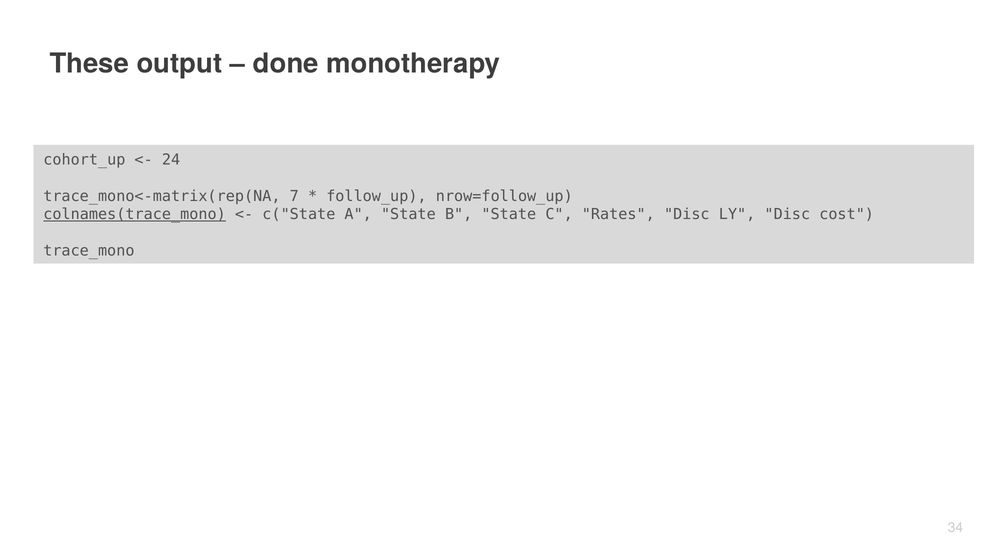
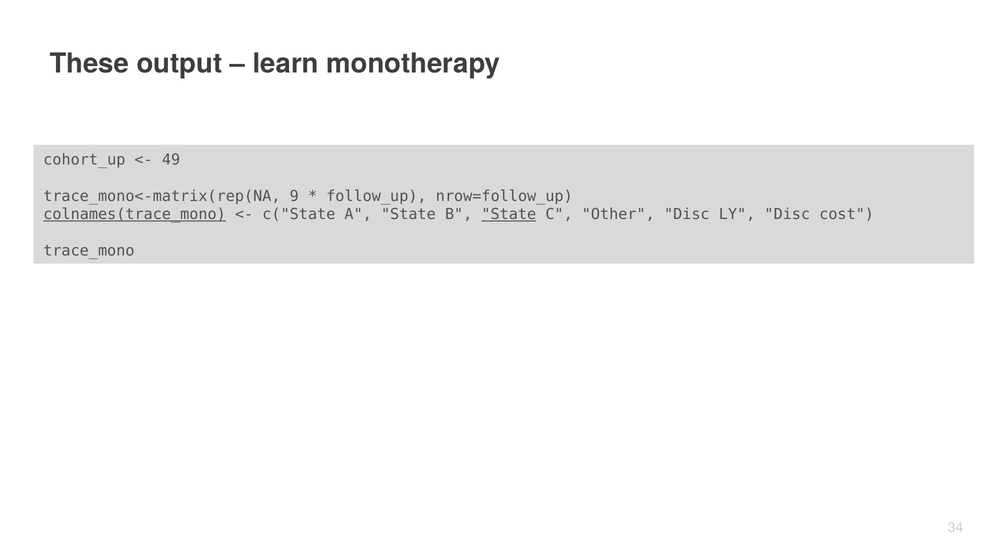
done: done -> learn (286, 64)
24: 24 -> 49 (171, 160)
7: 7 -> 9 (294, 196)
State underline: none -> present (509, 214)
Rates: Rates -> Other (618, 214)
